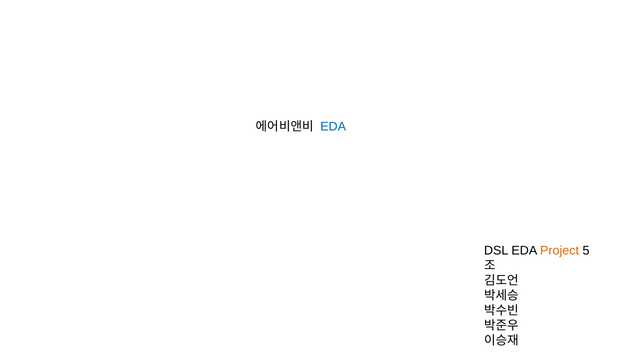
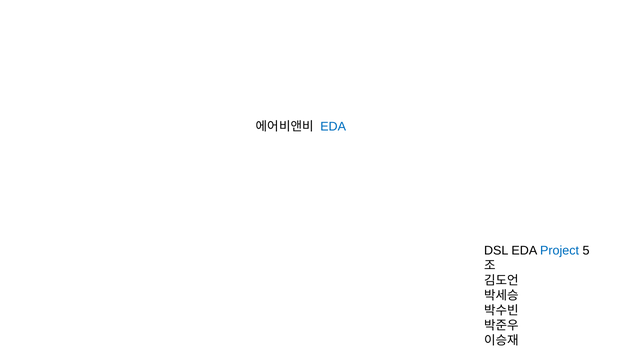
Project colour: orange -> blue (560, 251)
